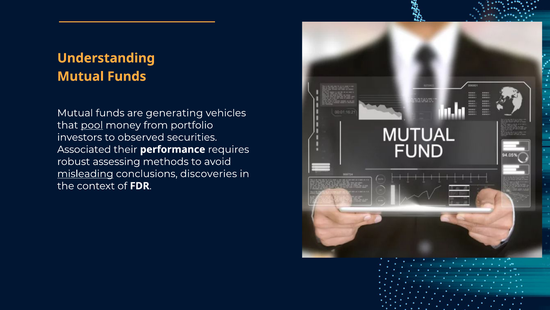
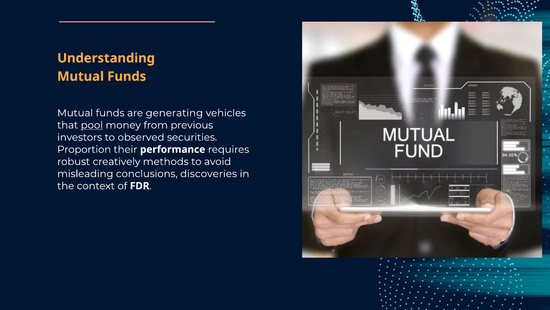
portfolio: portfolio -> previous (192, 125)
Associated: Associated -> Proportion (84, 149)
assessing: assessing -> creatively (116, 161)
misleading underline: present -> none (85, 173)
